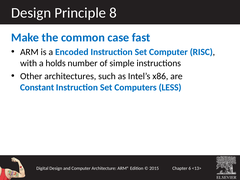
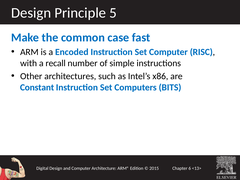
8: 8 -> 5 (113, 13)
holds: holds -> recall (56, 63)
LESS: LESS -> BITS (170, 87)
